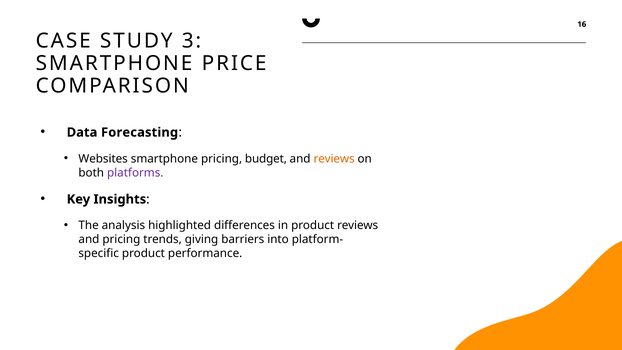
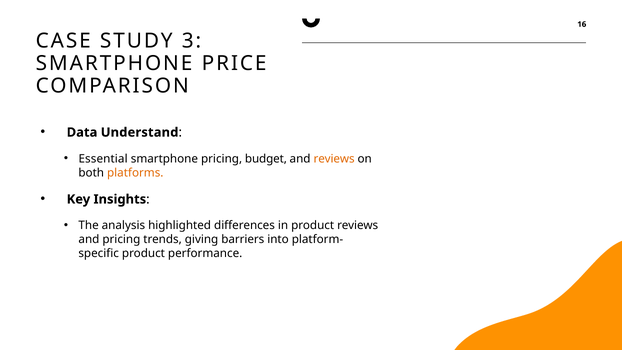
Forecasting: Forecasting -> Understand (140, 132)
Websites: Websites -> Essential (103, 159)
platforms colour: purple -> orange (135, 173)
